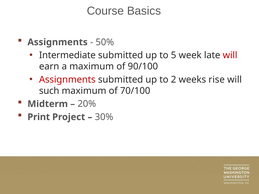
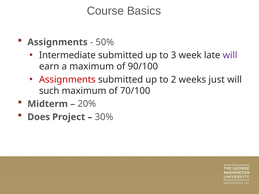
5: 5 -> 3 (174, 55)
will colour: red -> purple (230, 55)
rise: rise -> just (217, 80)
Print: Print -> Does (39, 117)
